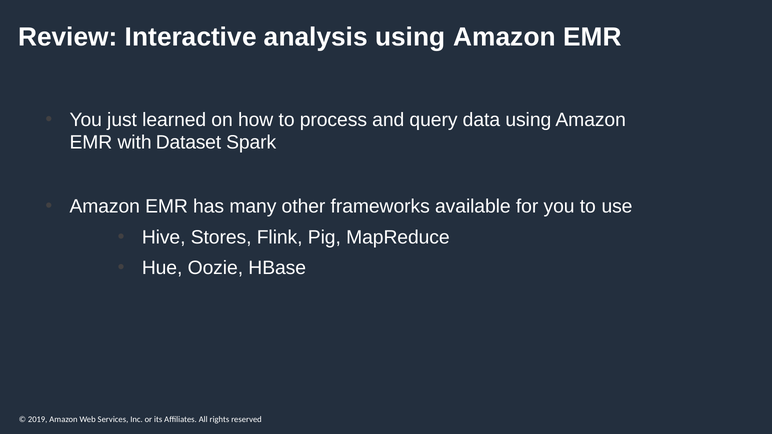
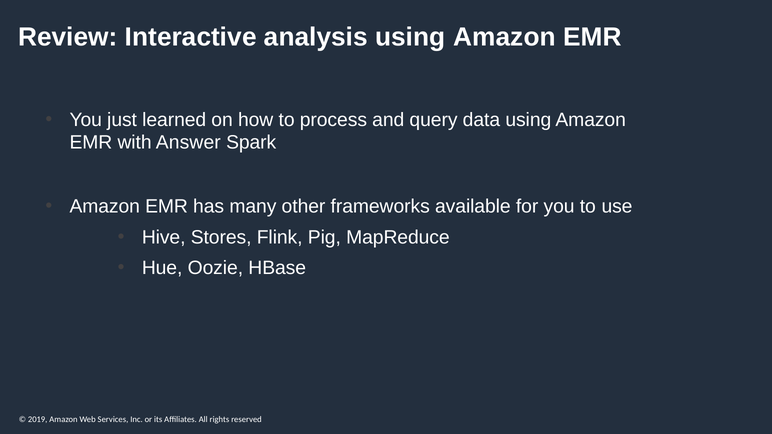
Dataset: Dataset -> Answer (188, 143)
